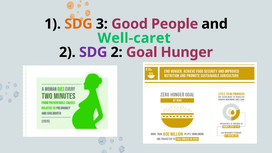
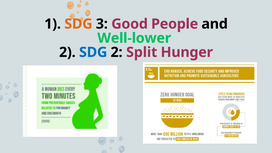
Well-caret: Well-caret -> Well-lower (134, 38)
SDG colour: purple -> blue (93, 52)
Goal: Goal -> Split (142, 52)
